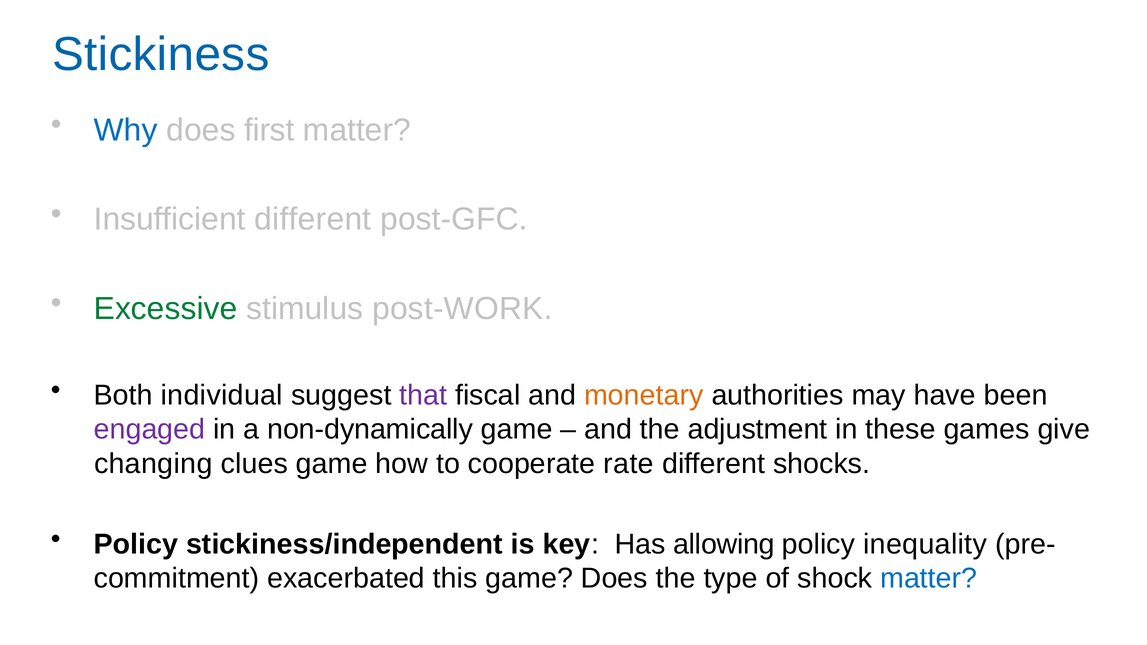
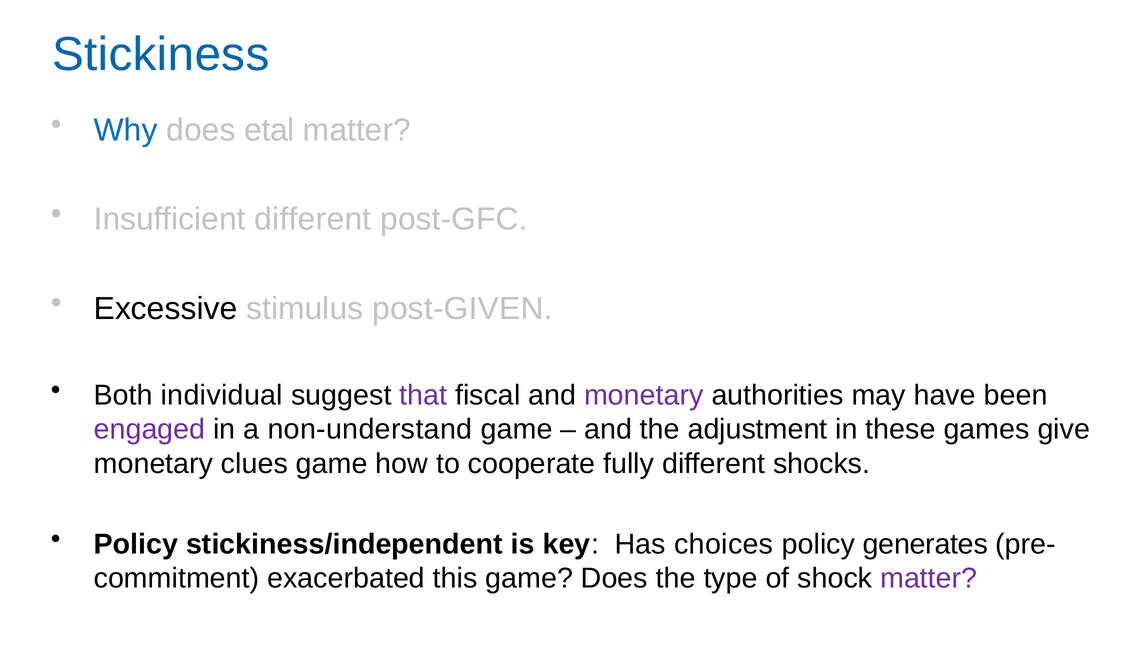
first: first -> etal (269, 130)
Excessive colour: green -> black (166, 309)
post-WORK: post-WORK -> post-GIVEN (462, 309)
monetary colour: orange -> purple (644, 395)
non-dynamically: non-dynamically -> non-understand (370, 430)
changing: changing -> monetary (153, 464)
rate: rate -> fully (629, 464)
allowing: allowing -> choices (724, 544)
inequality: inequality -> generates (925, 544)
matter colour: blue -> purple (929, 579)
